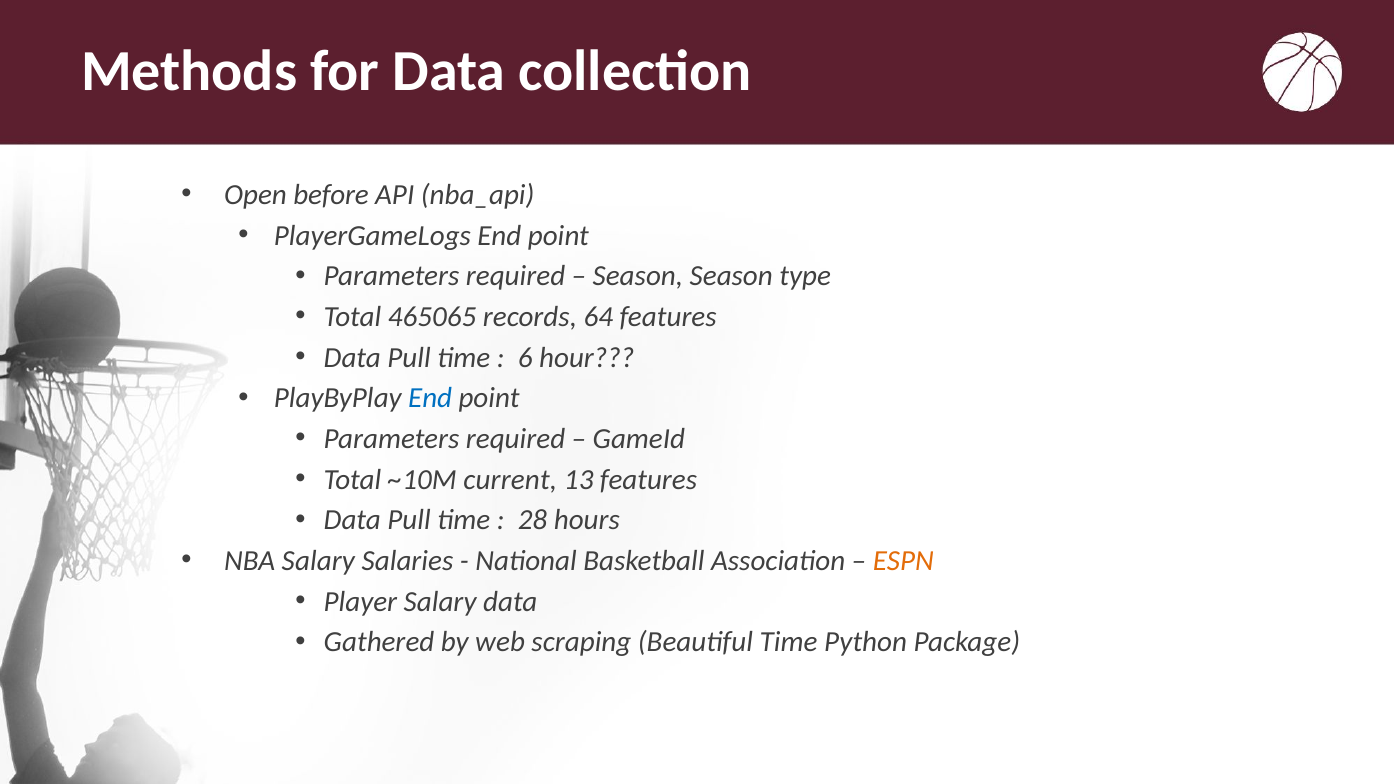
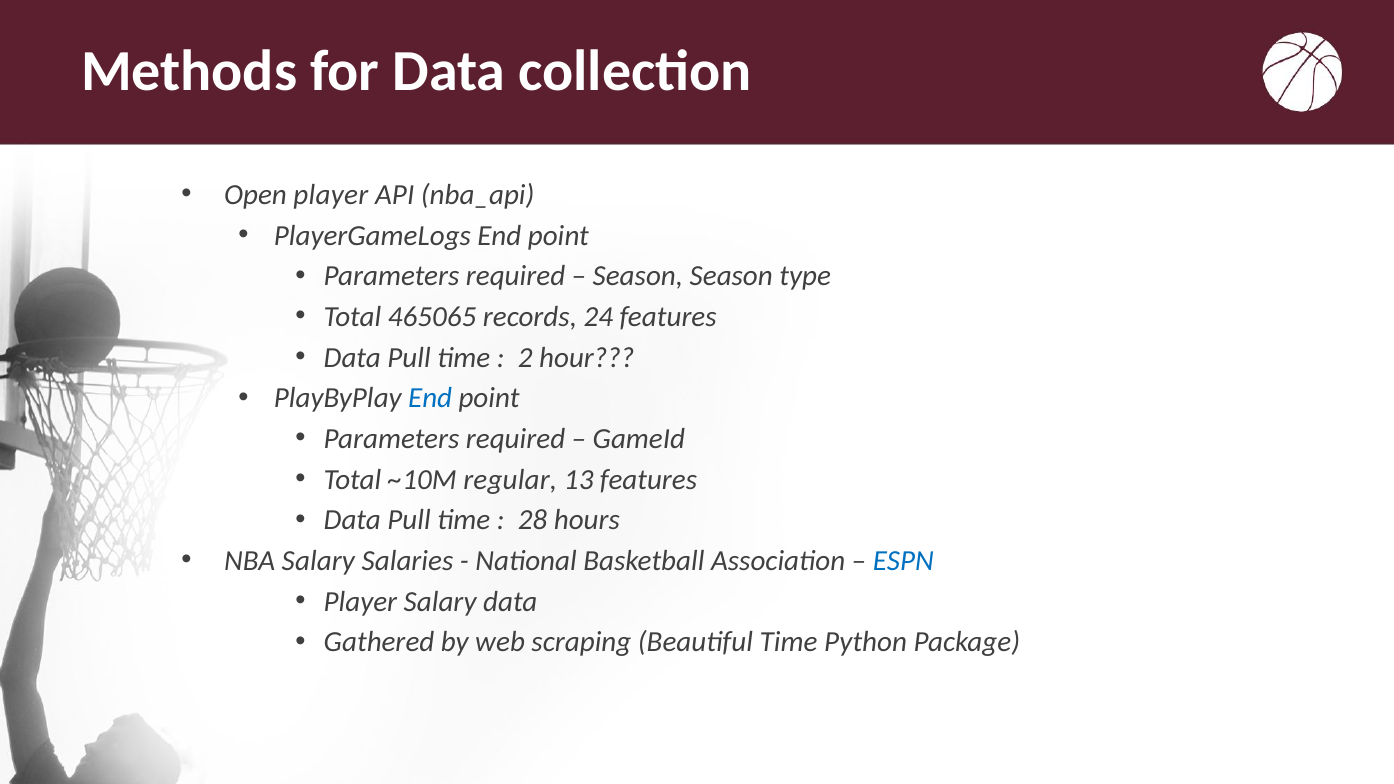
Open before: before -> player (331, 195)
64: 64 -> 24 (598, 317)
6: 6 -> 2 (525, 358)
current: current -> regular (510, 480)
ESPN colour: orange -> blue (903, 561)
